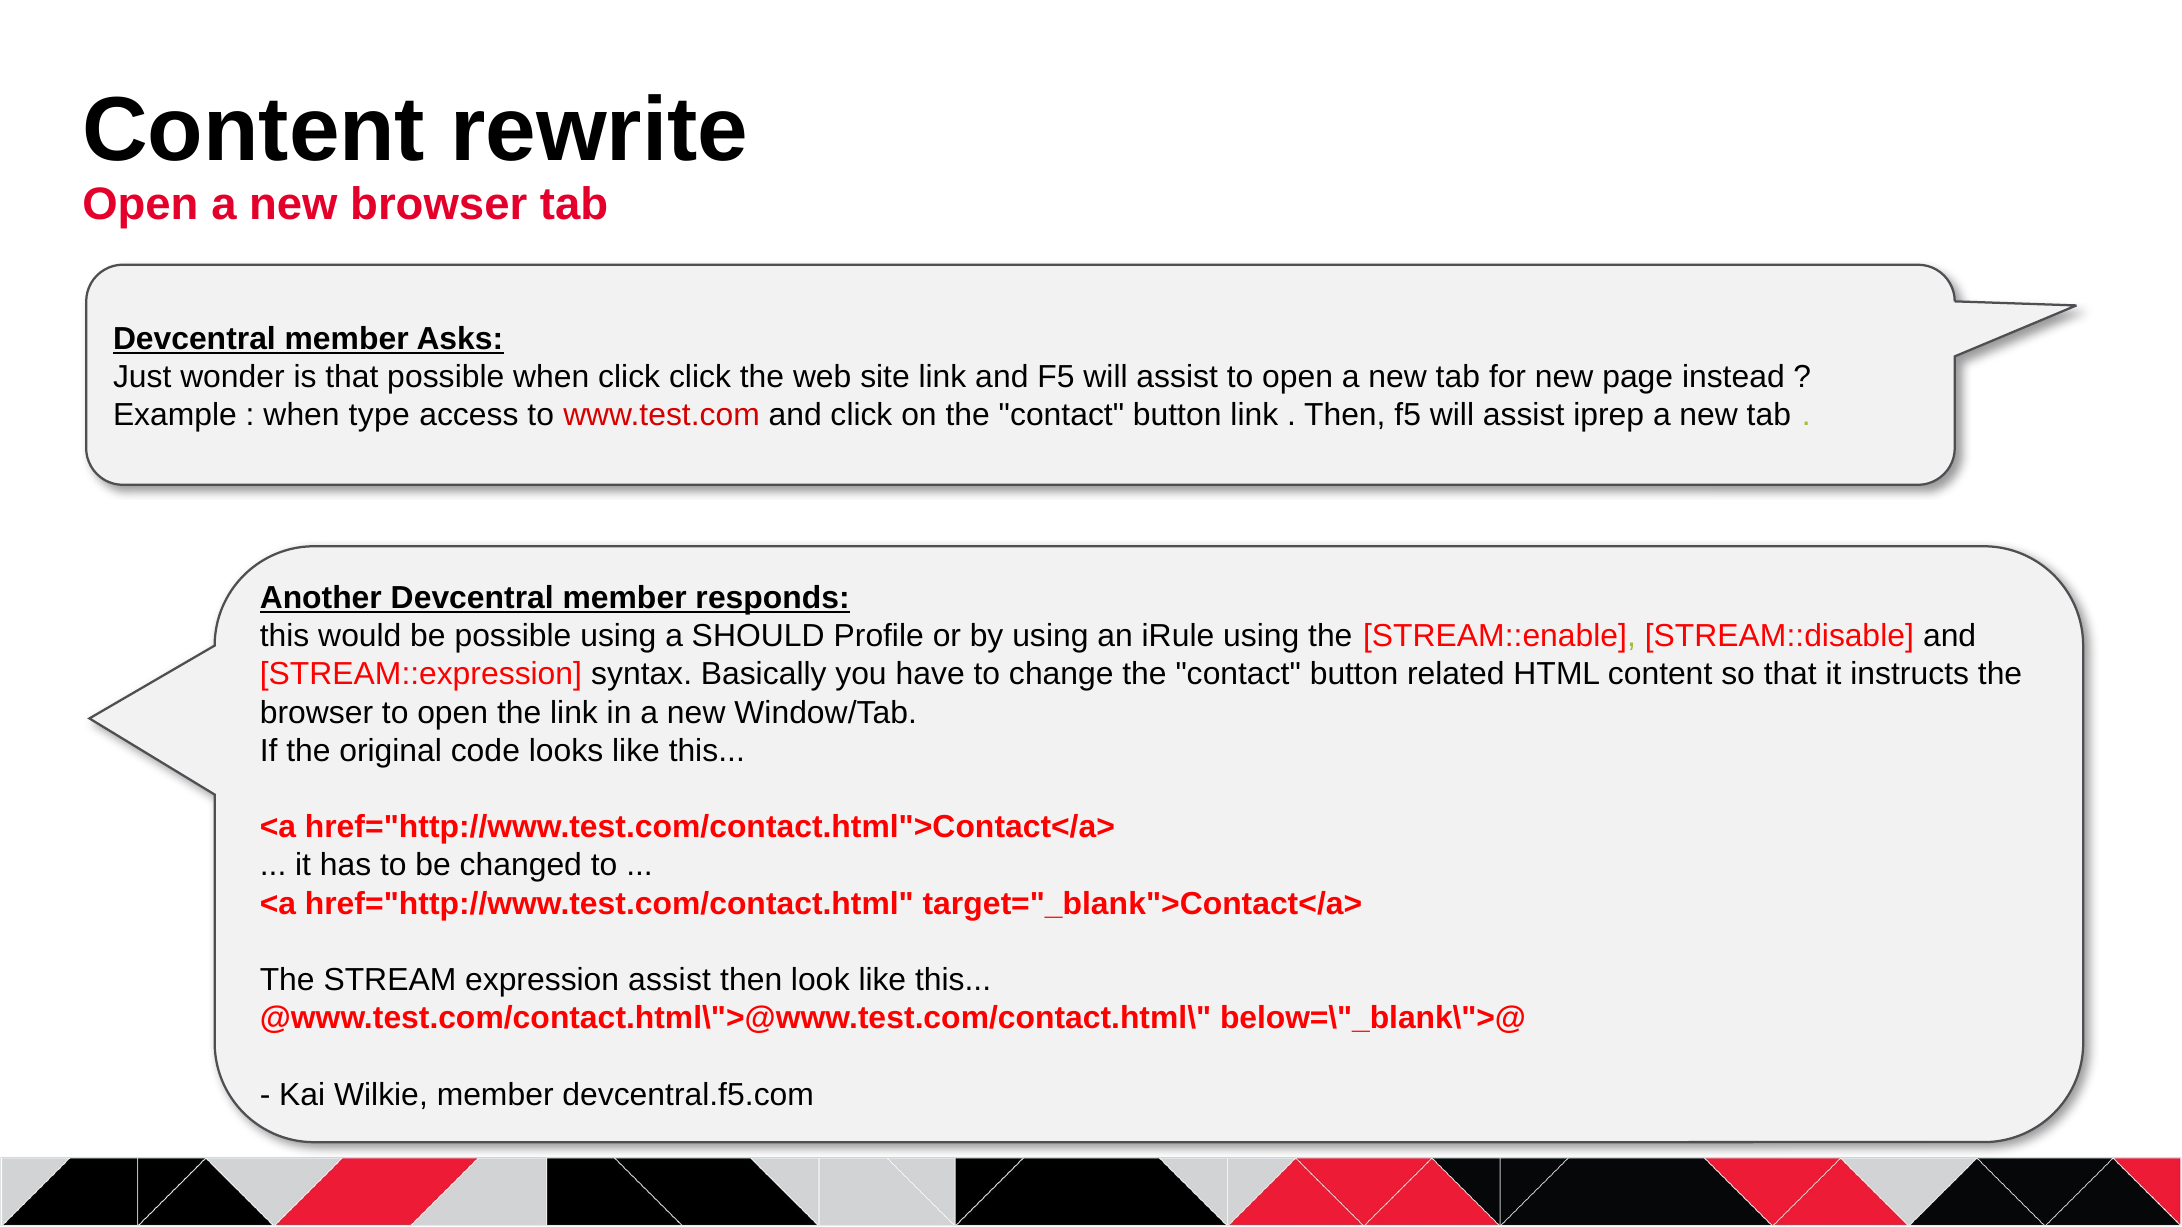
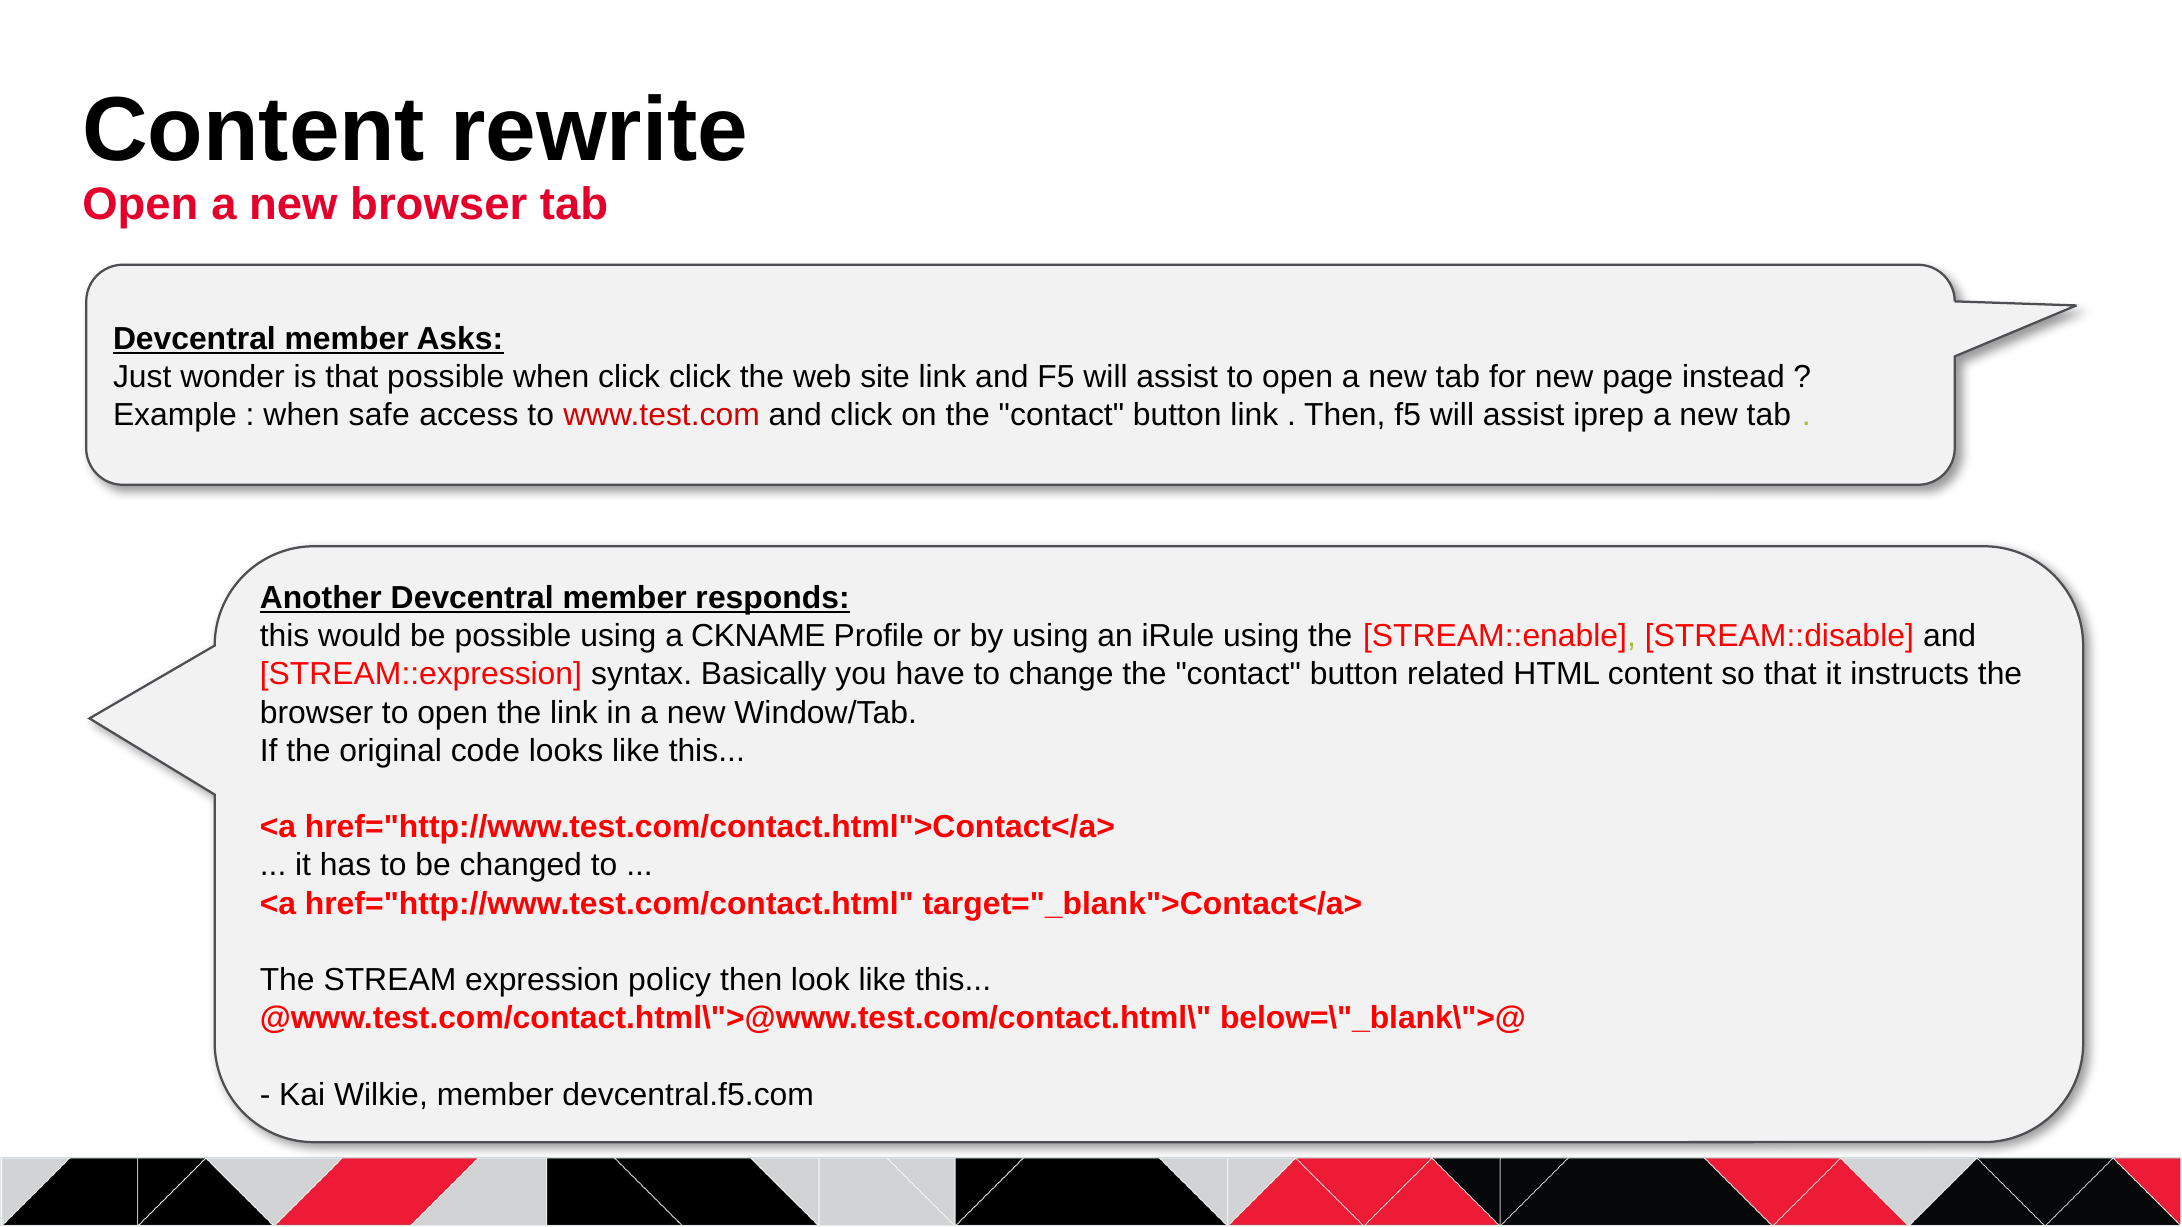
type: type -> safe (379, 415)
SHOULD: SHOULD -> CKNAME (758, 636)
expression assist: assist -> policy (670, 980)
